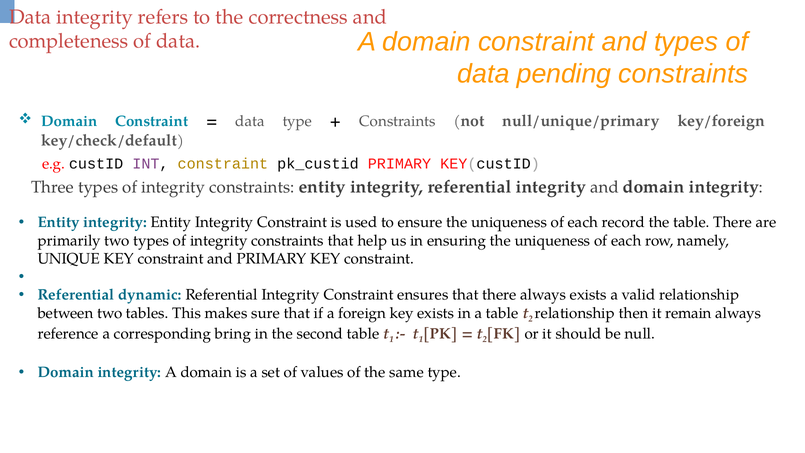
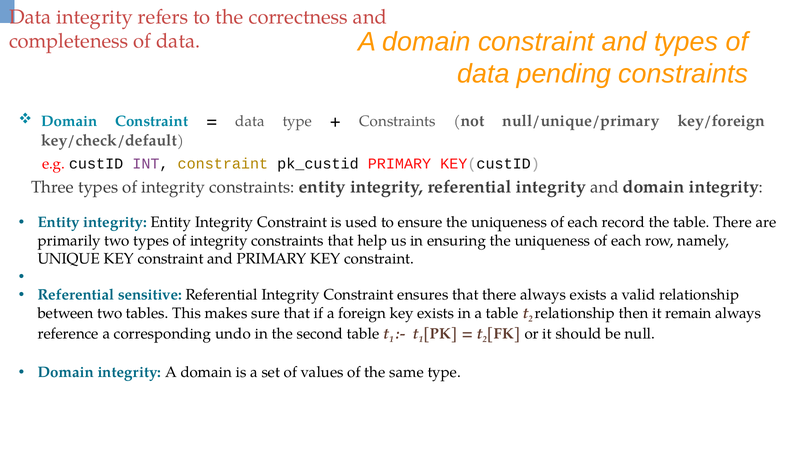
dynamic: dynamic -> sensitive (150, 295)
bring: bring -> undo (233, 334)
